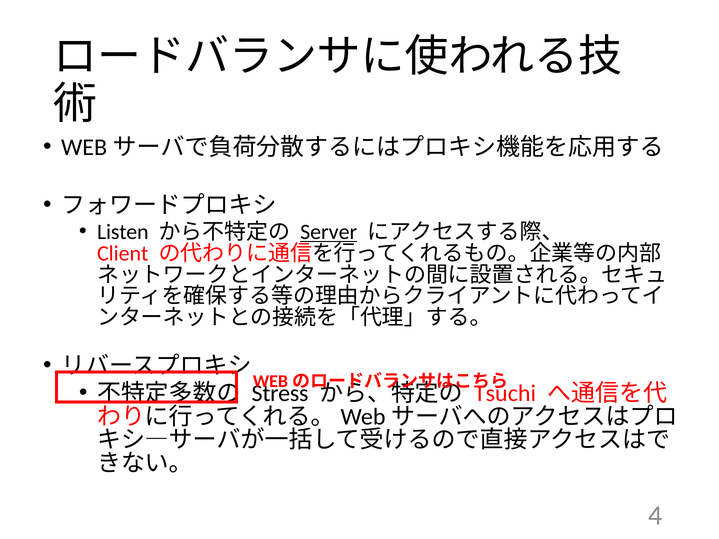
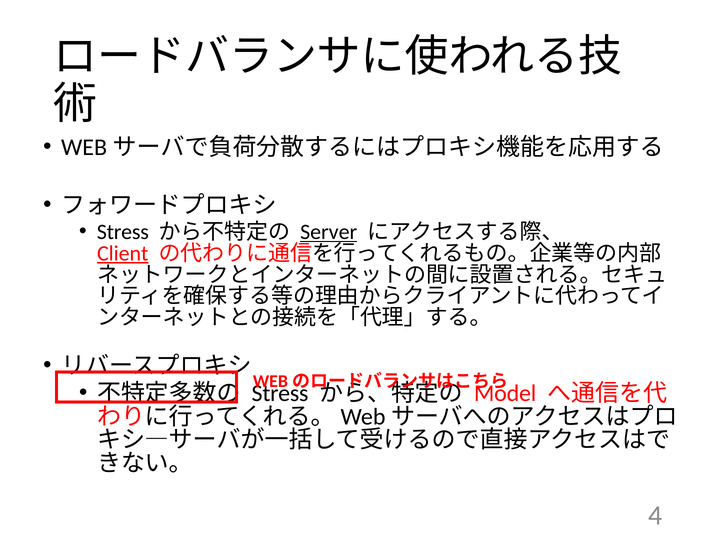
Listen: Listen -> Stress (123, 232)
Client underline: none -> present (123, 254)
Tsuchi: Tsuchi -> Model (505, 394)
